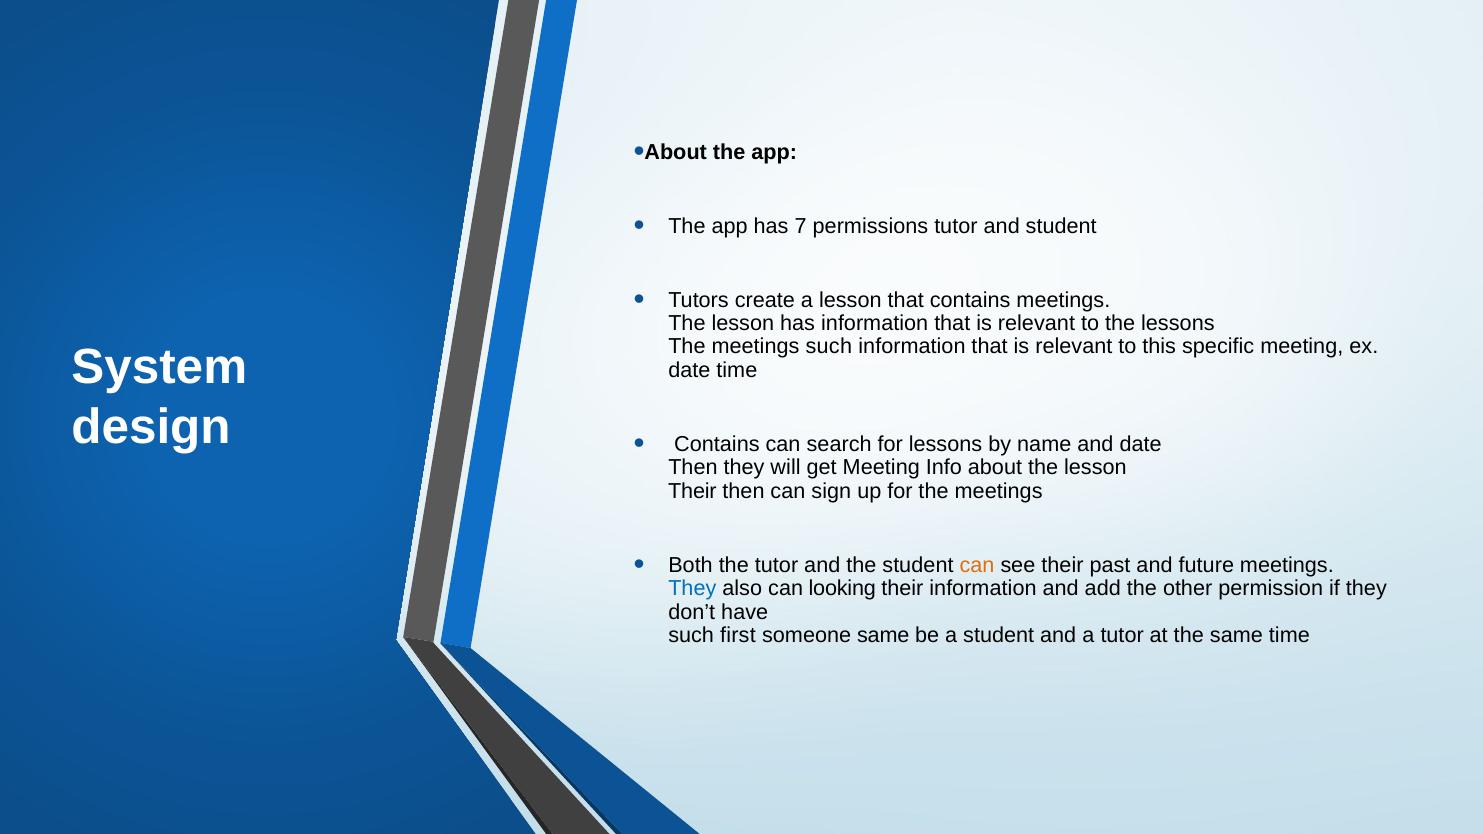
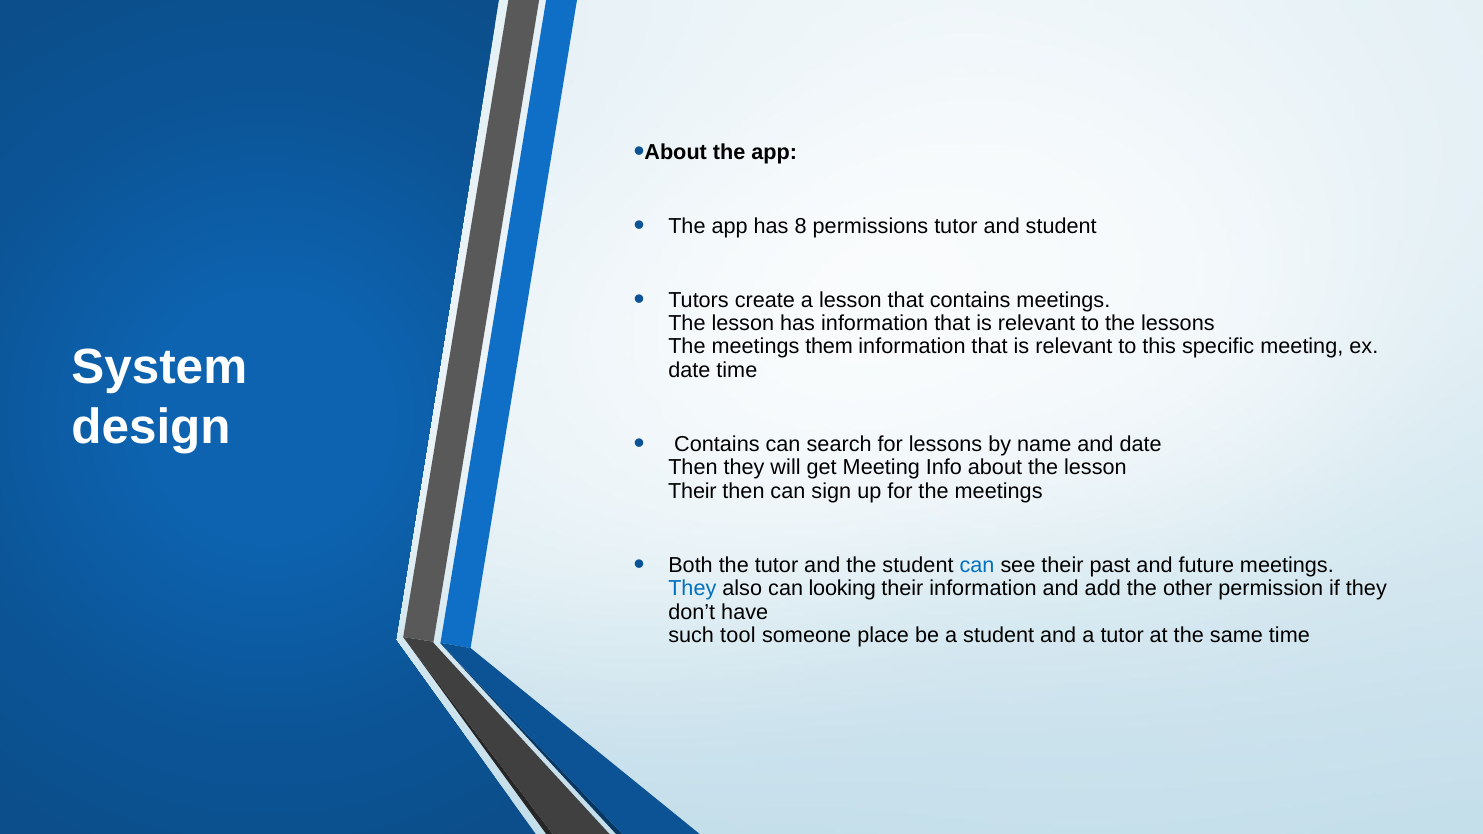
7: 7 -> 8 (801, 226)
meetings such: such -> them (829, 347)
can colour: orange -> blue (977, 565)
first: first -> tool (738, 636)
someone same: same -> place (883, 636)
